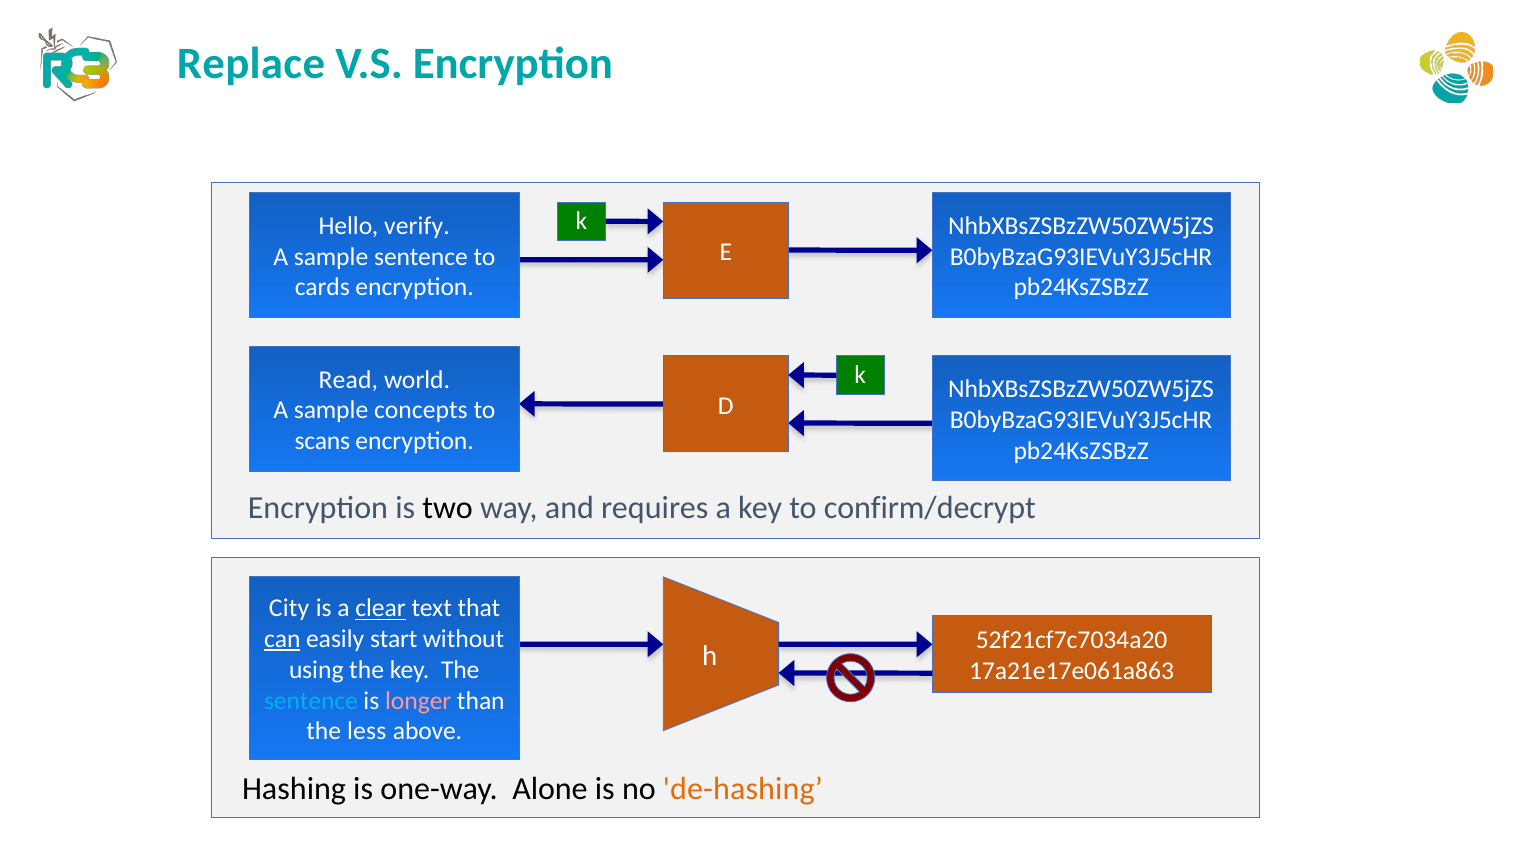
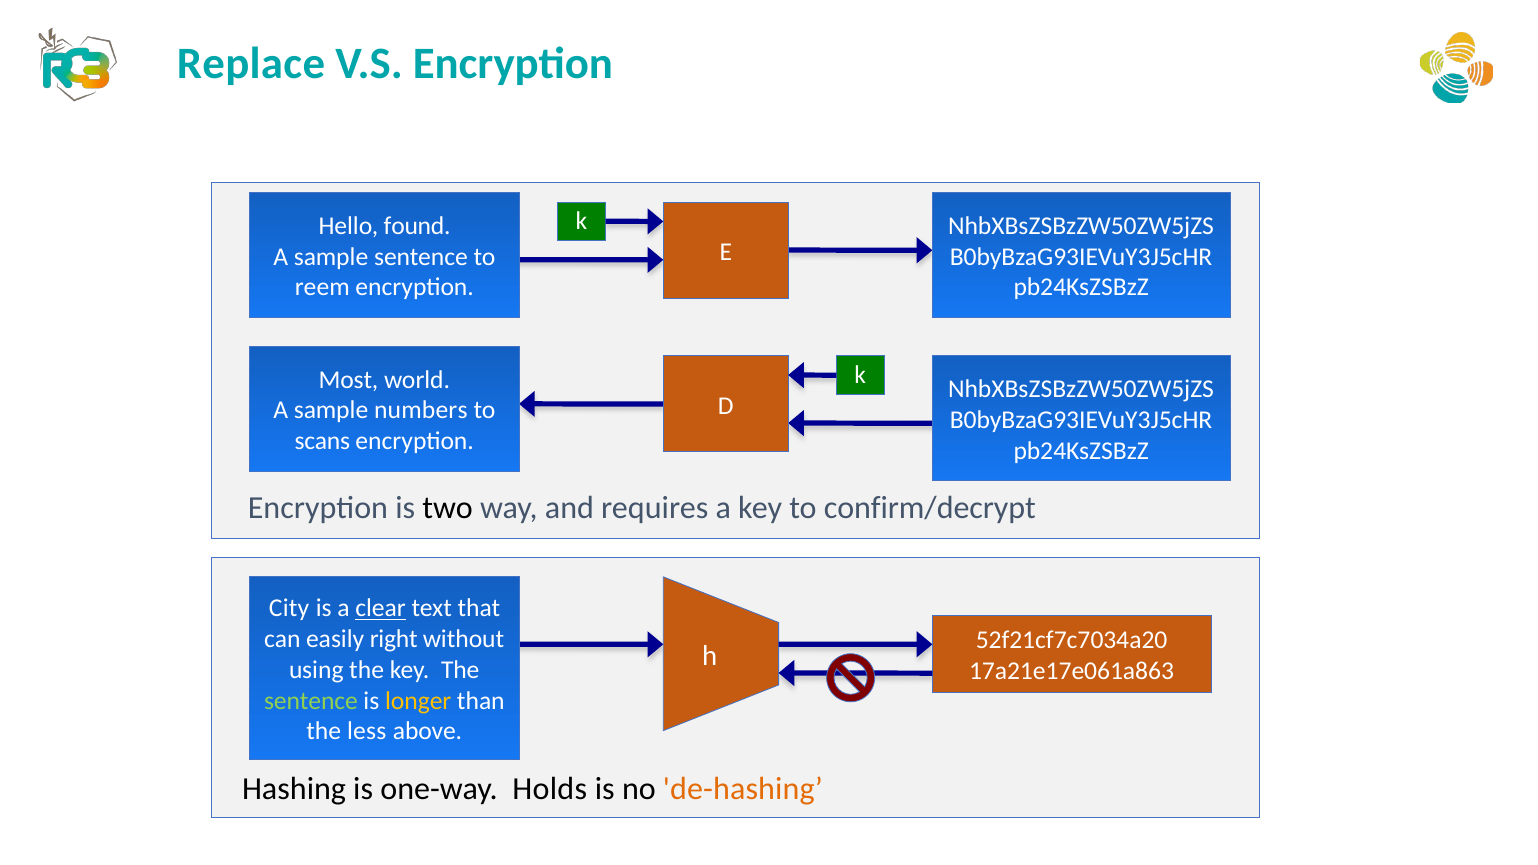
verify: verify -> found (417, 226)
cards: cards -> reem (322, 287)
Read: Read -> Most (348, 380)
concepts: concepts -> numbers (421, 410)
can underline: present -> none (282, 639)
start: start -> right (394, 639)
sentence colour: light blue -> light green (311, 701)
longer colour: pink -> yellow (418, 701)
Alone: Alone -> Holds (550, 789)
